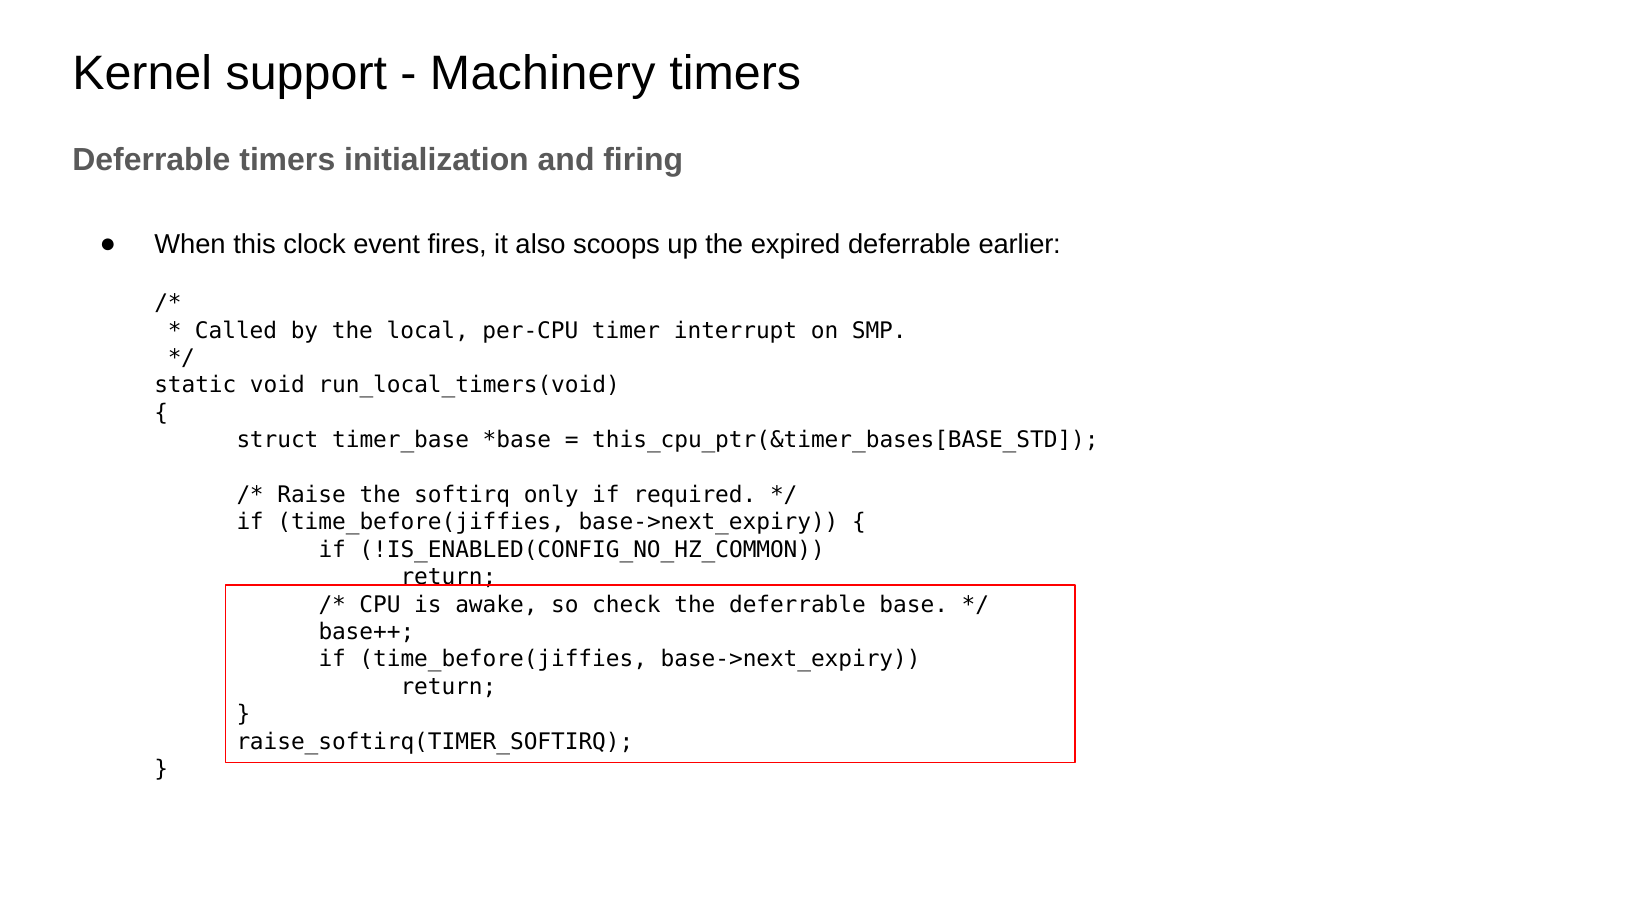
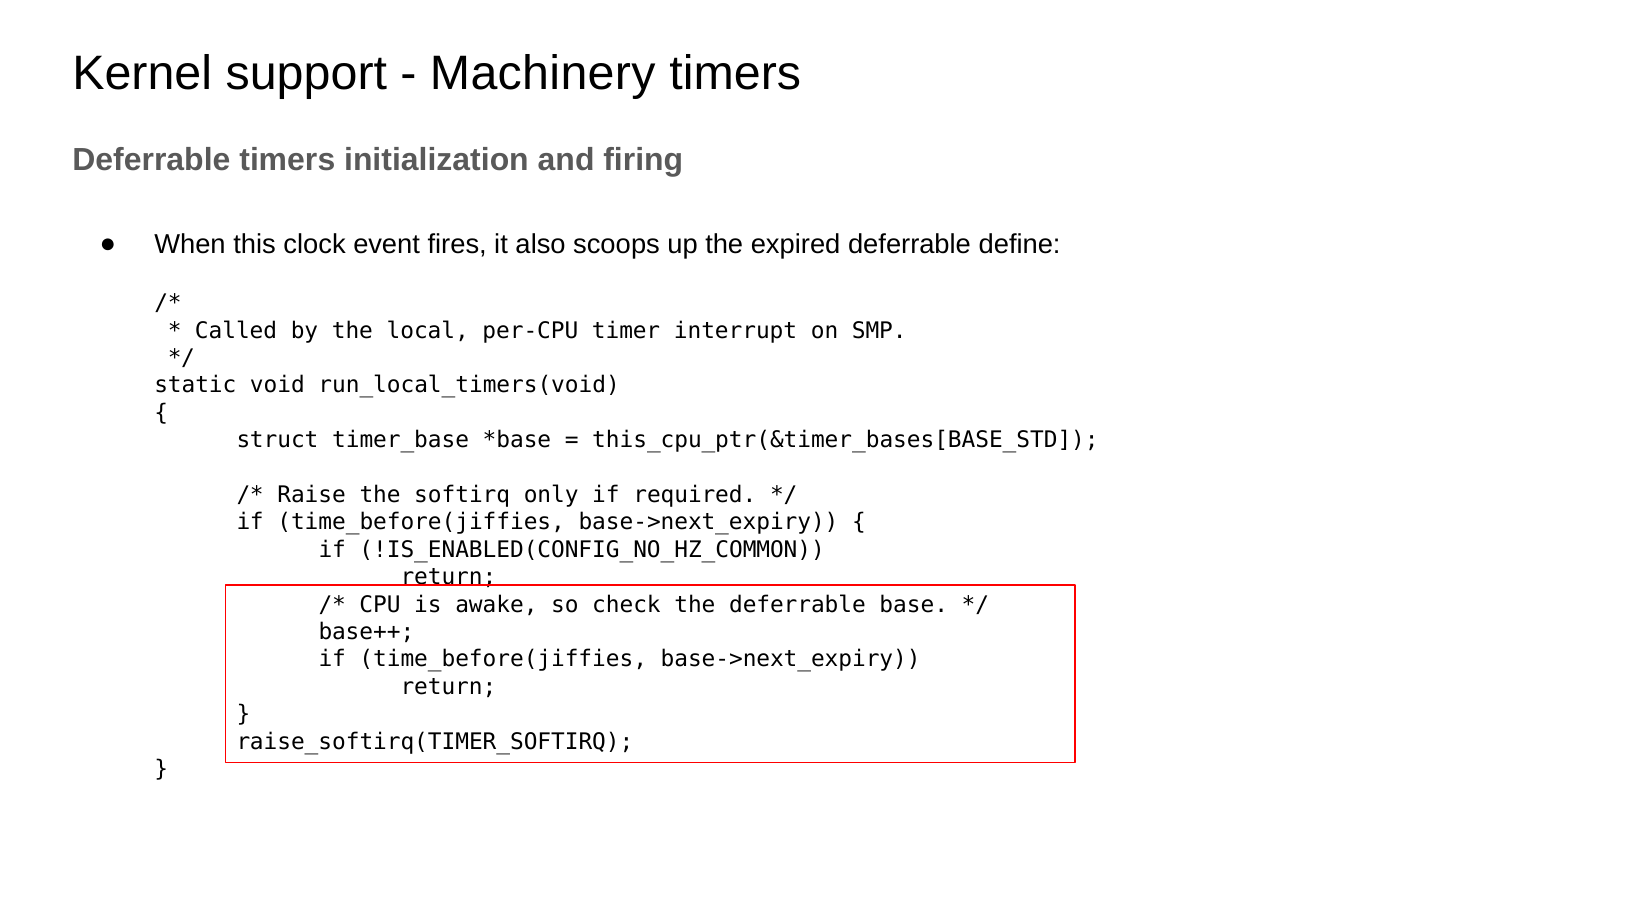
earlier: earlier -> define (1020, 245)
